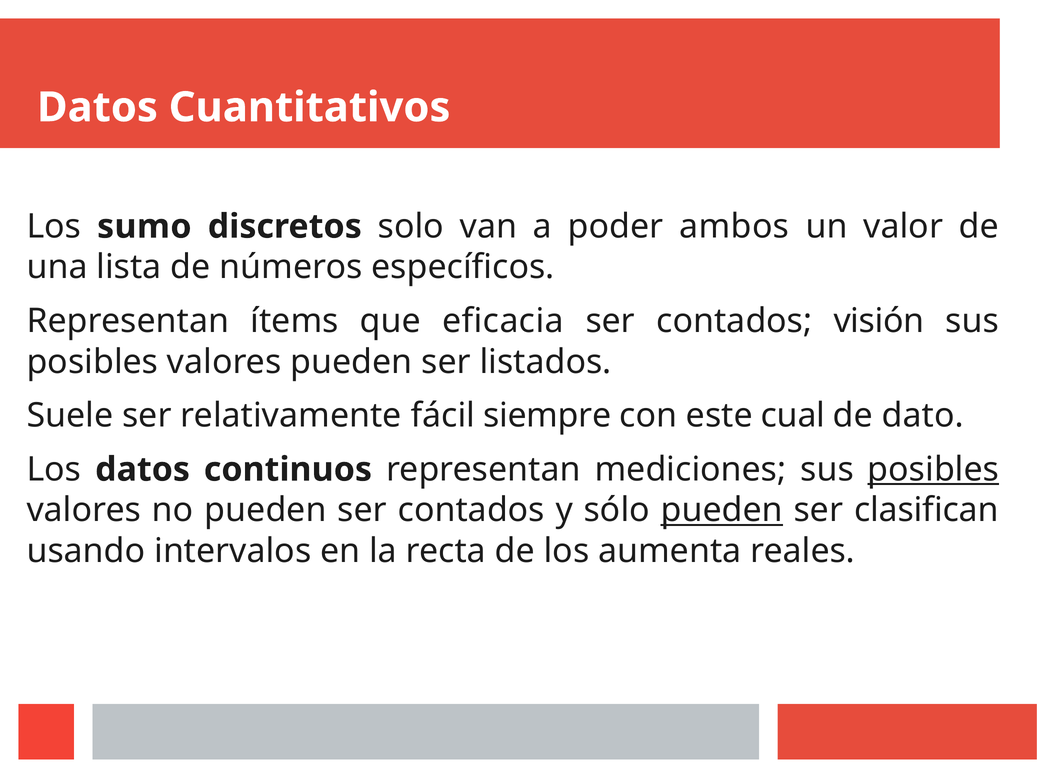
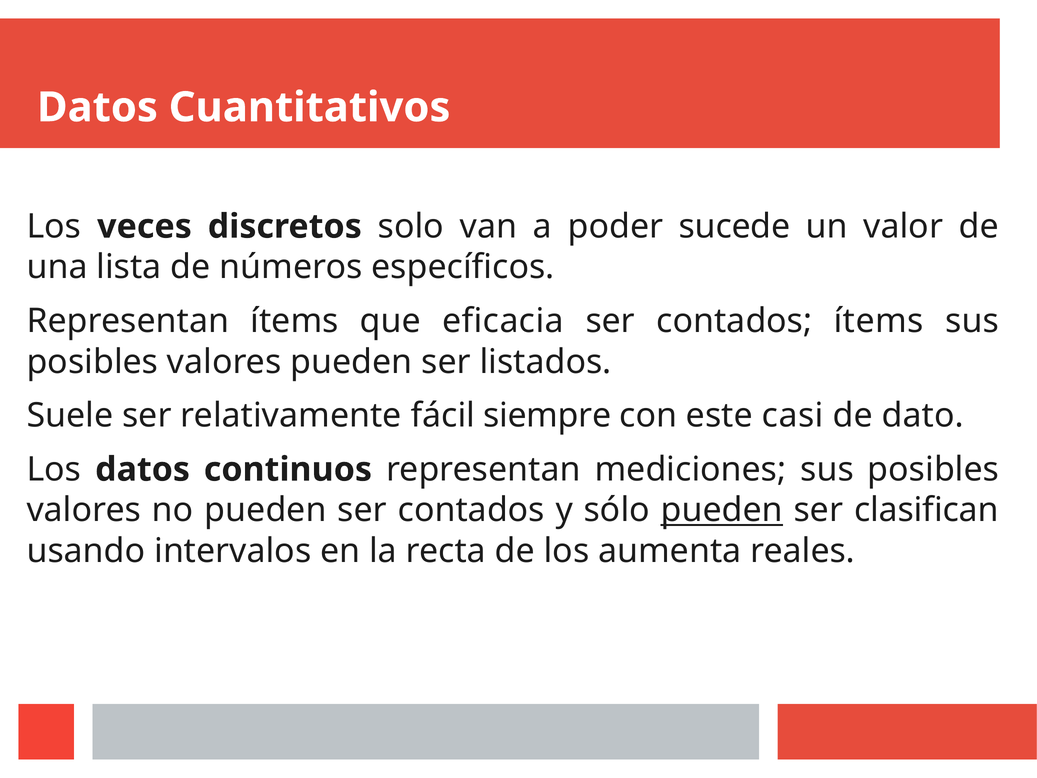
sumo: sumo -> veces (144, 226)
ambos: ambos -> sucede (735, 226)
contados visión: visión -> ítems (879, 321)
cual: cual -> casi (793, 415)
posibles underline: present -> none (933, 469)
